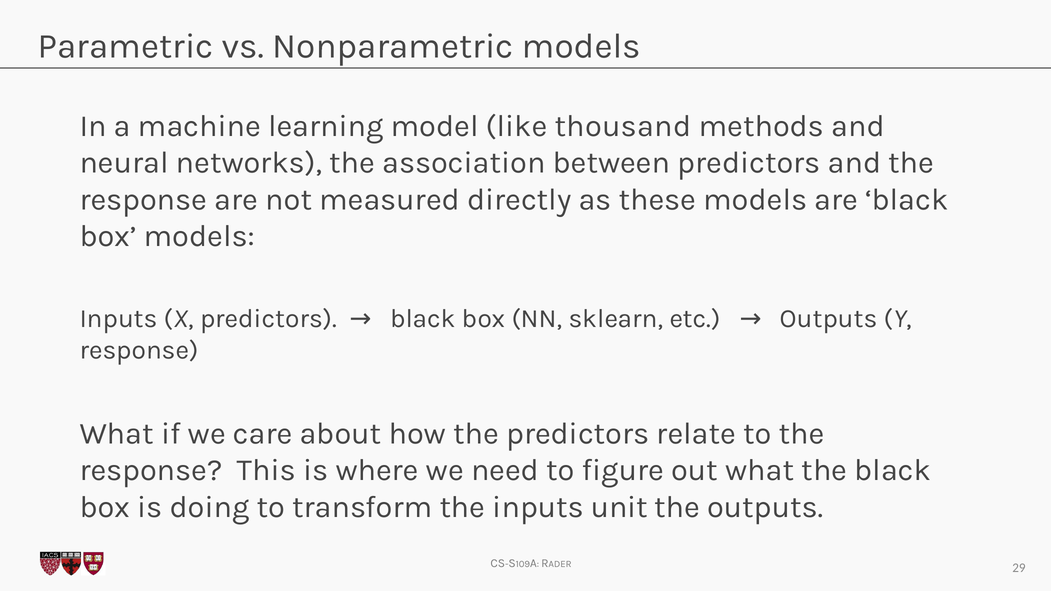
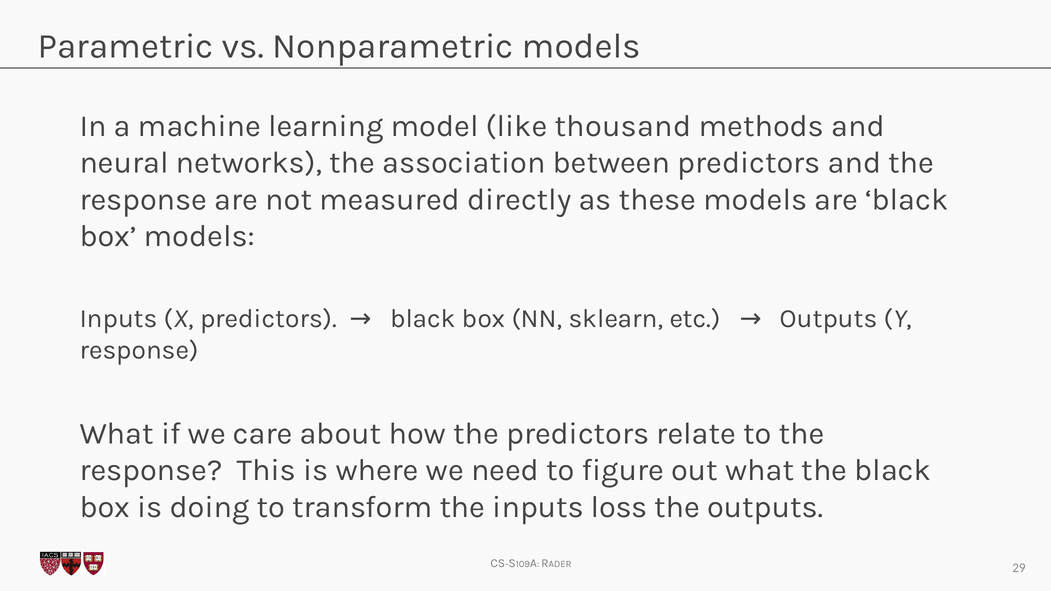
unit: unit -> loss (619, 507)
